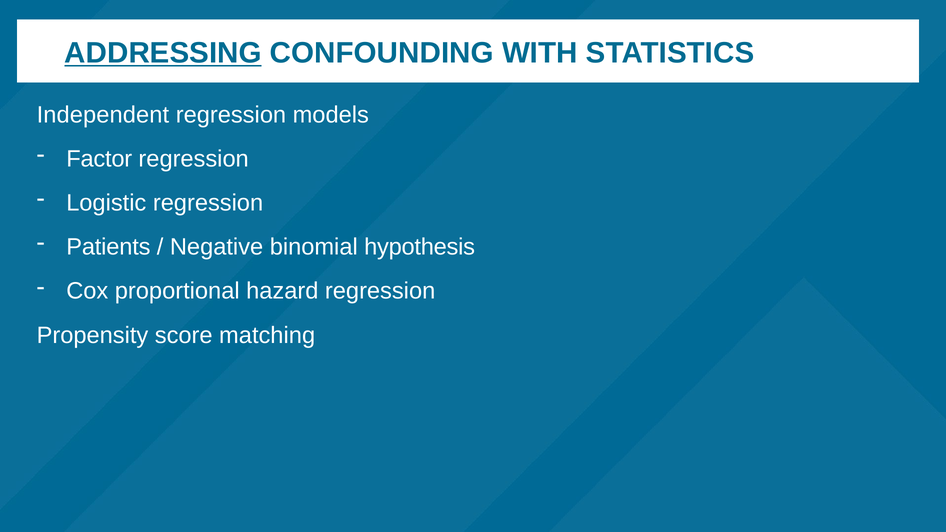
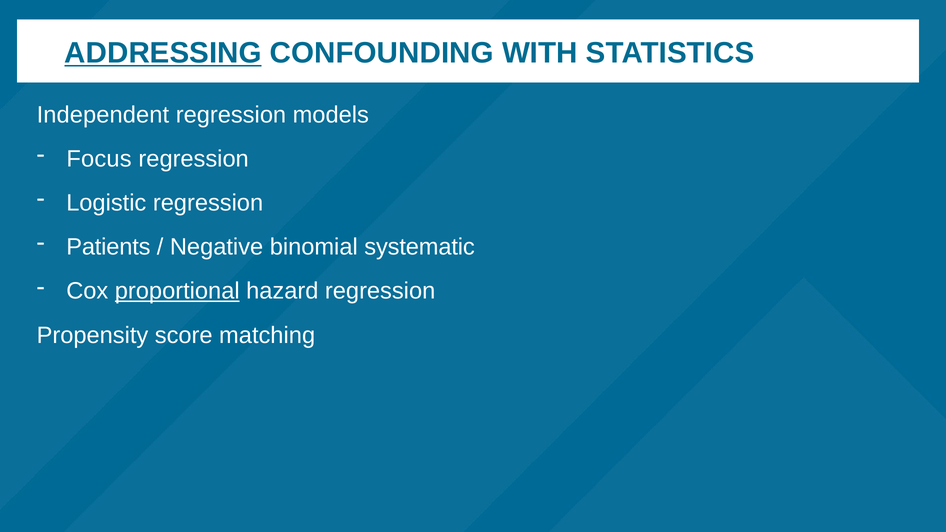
Factor: Factor -> Focus (99, 159)
hypothesis: hypothesis -> systematic (420, 247)
proportional underline: none -> present (177, 291)
